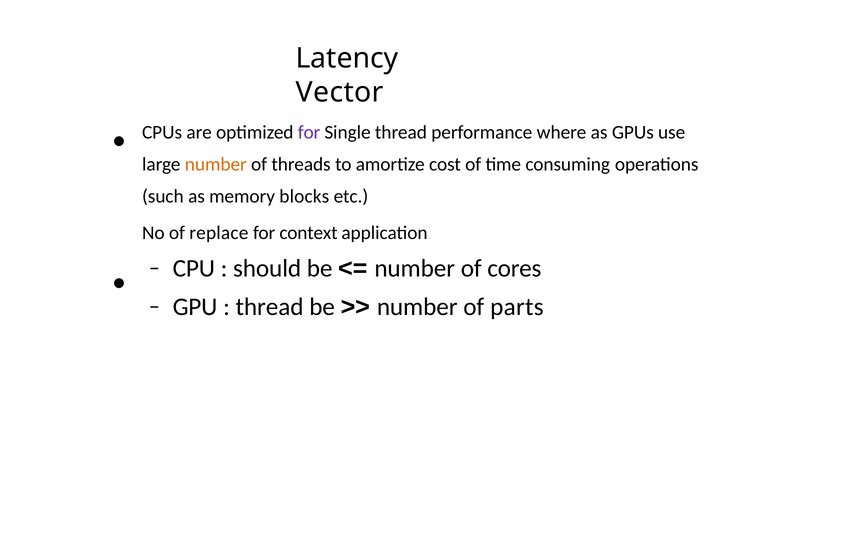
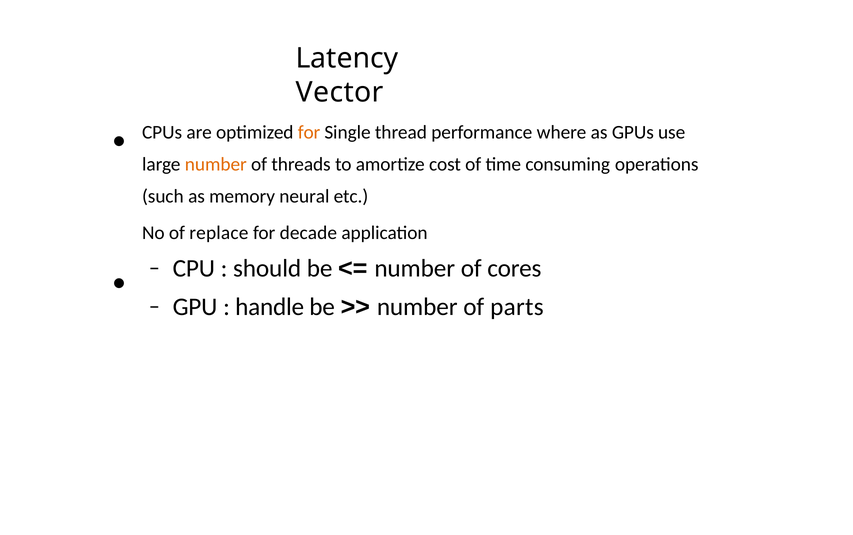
for colour: purple -> orange (309, 132)
blocks: blocks -> neural (304, 196)
context: context -> decade (308, 232)
thread: thread -> handle (270, 307)
